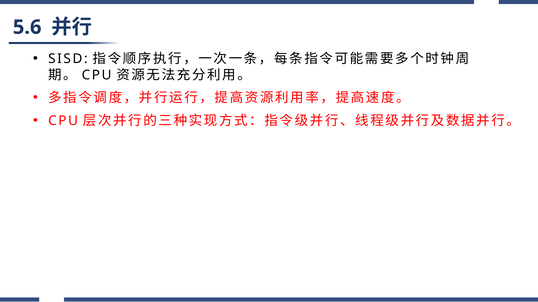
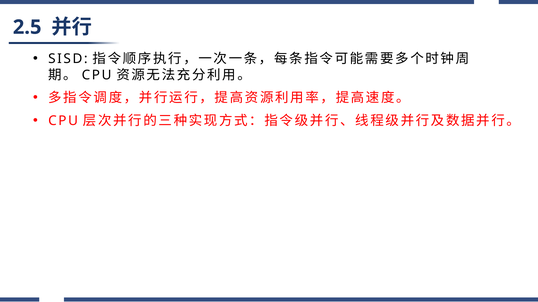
5.6: 5.6 -> 2.5 (27, 27)
